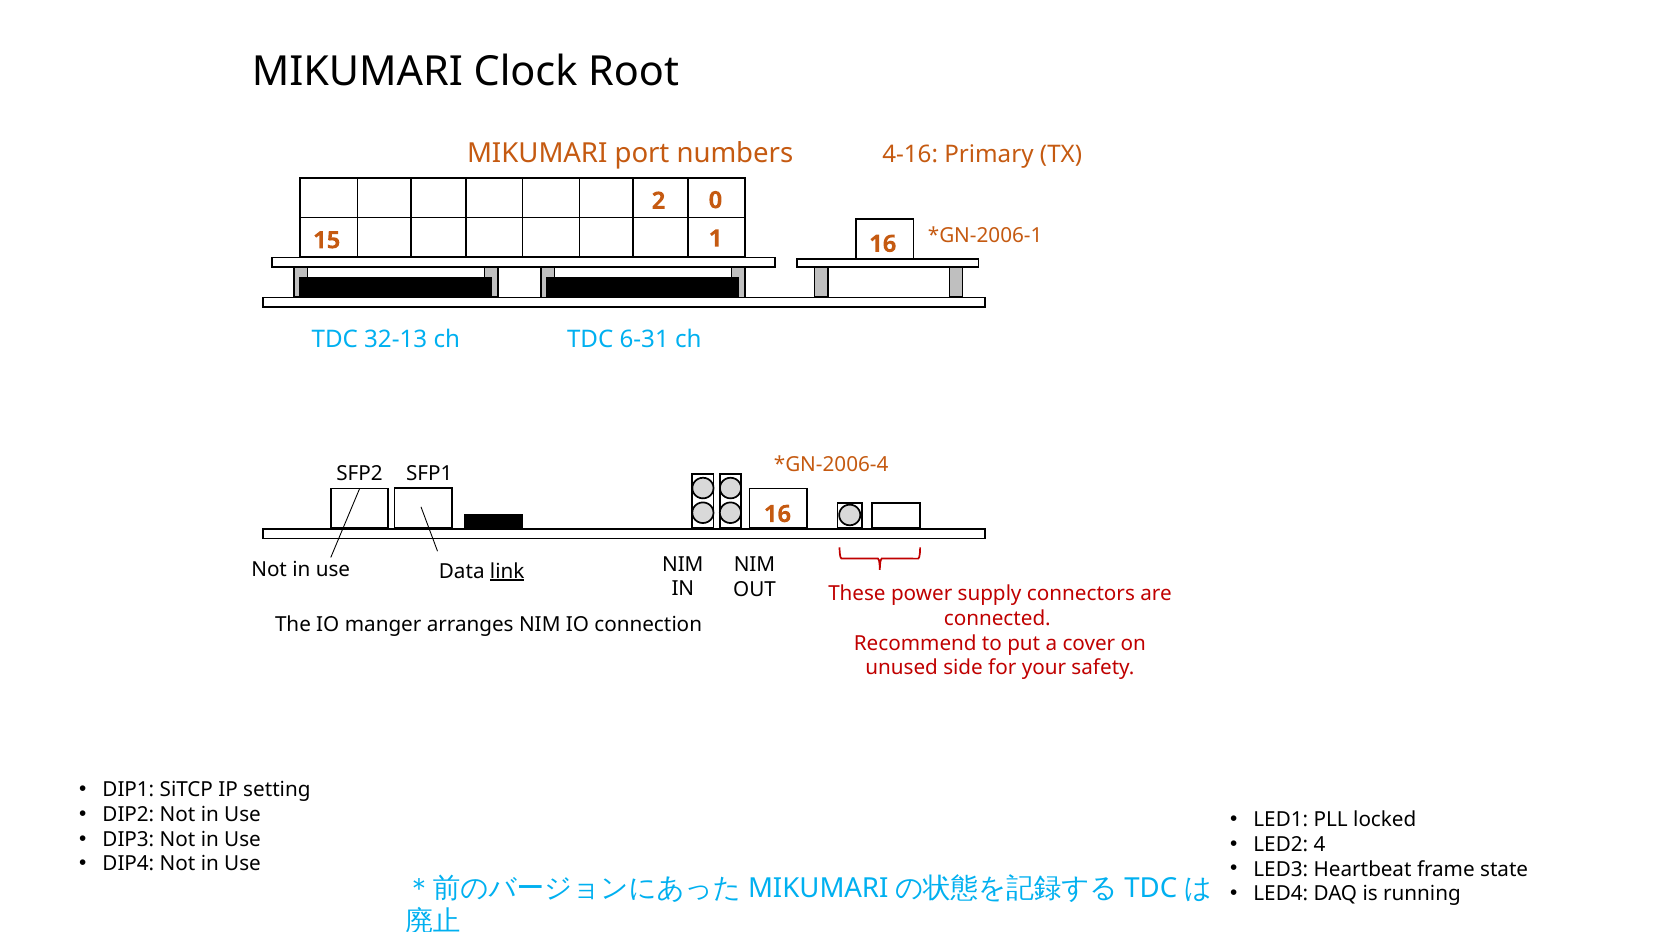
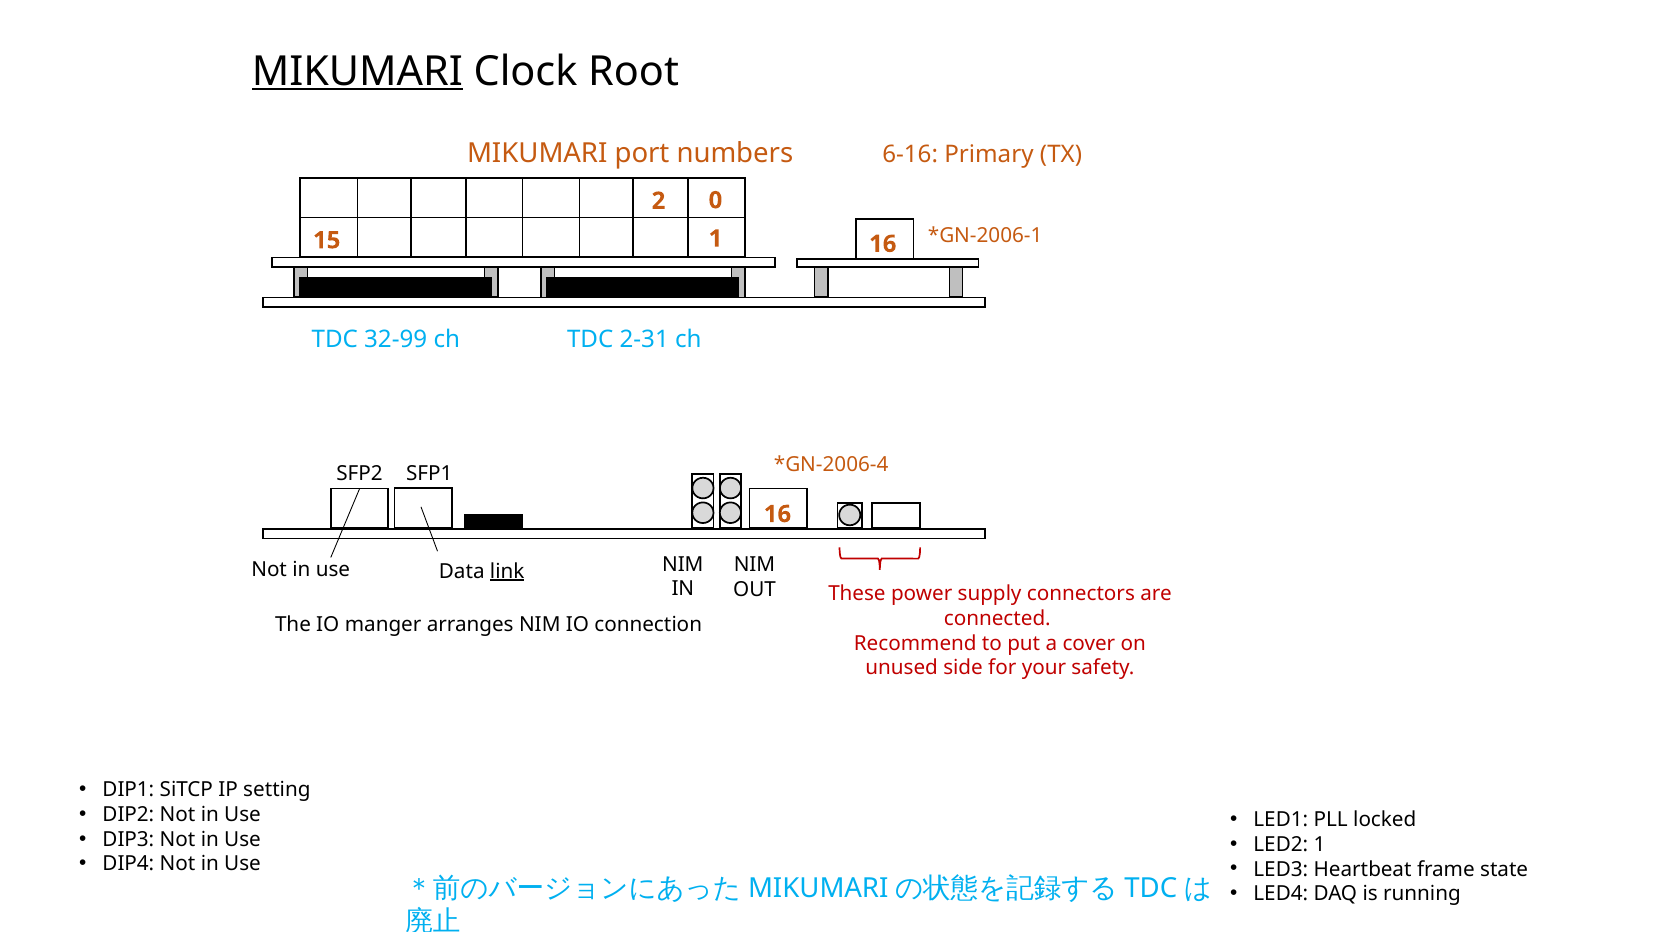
MIKUMARI underline: none -> present (357, 71)
4-16: 4-16 -> 6-16 (910, 155)
32-13: 32-13 -> 32-99 (396, 339)
6-31: 6-31 -> 2-31 (644, 339)
LED2 4: 4 -> 1 (1320, 844)
